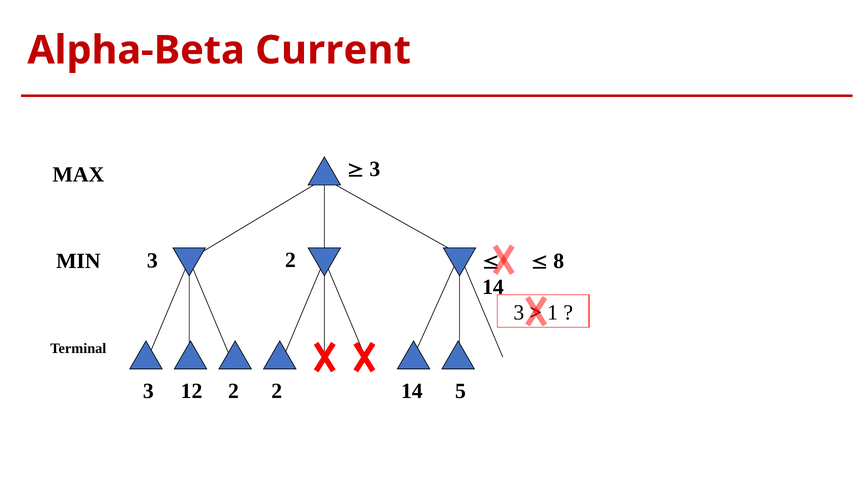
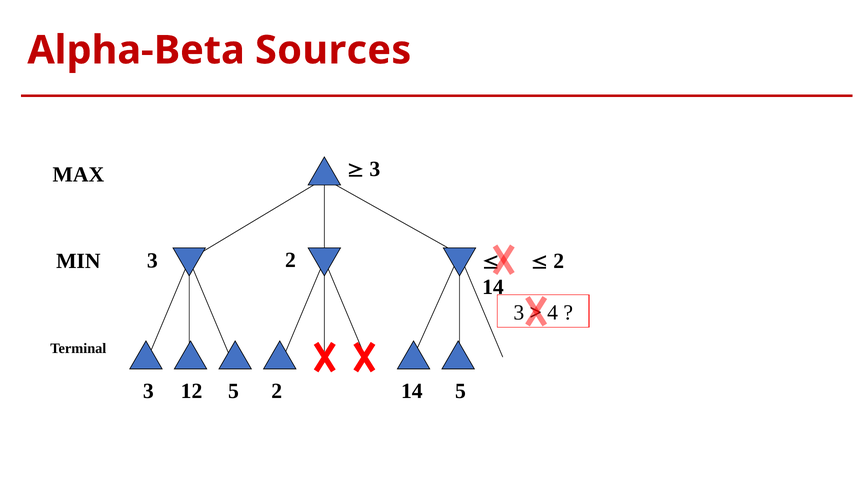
Current: Current -> Sources (333, 50)
8: 8 -> 2 (559, 261)
1: 1 -> 4 (553, 312)
12 2: 2 -> 5 (233, 391)
